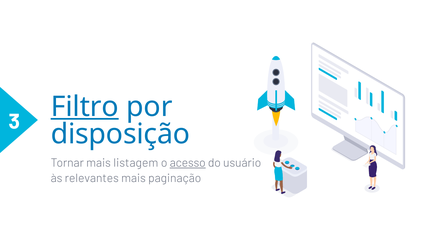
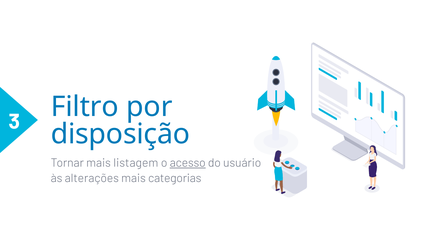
Filtro underline: present -> none (85, 107)
relevantes: relevantes -> alterações (92, 179)
paginação: paginação -> categorias (175, 179)
